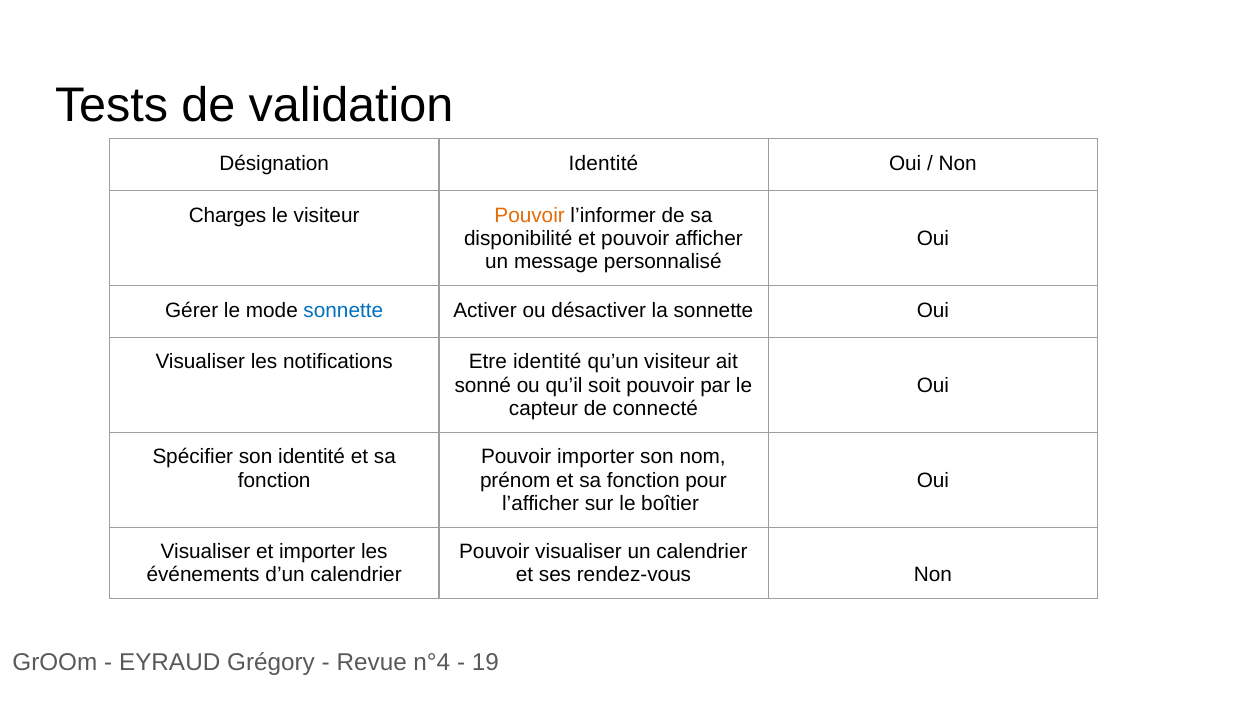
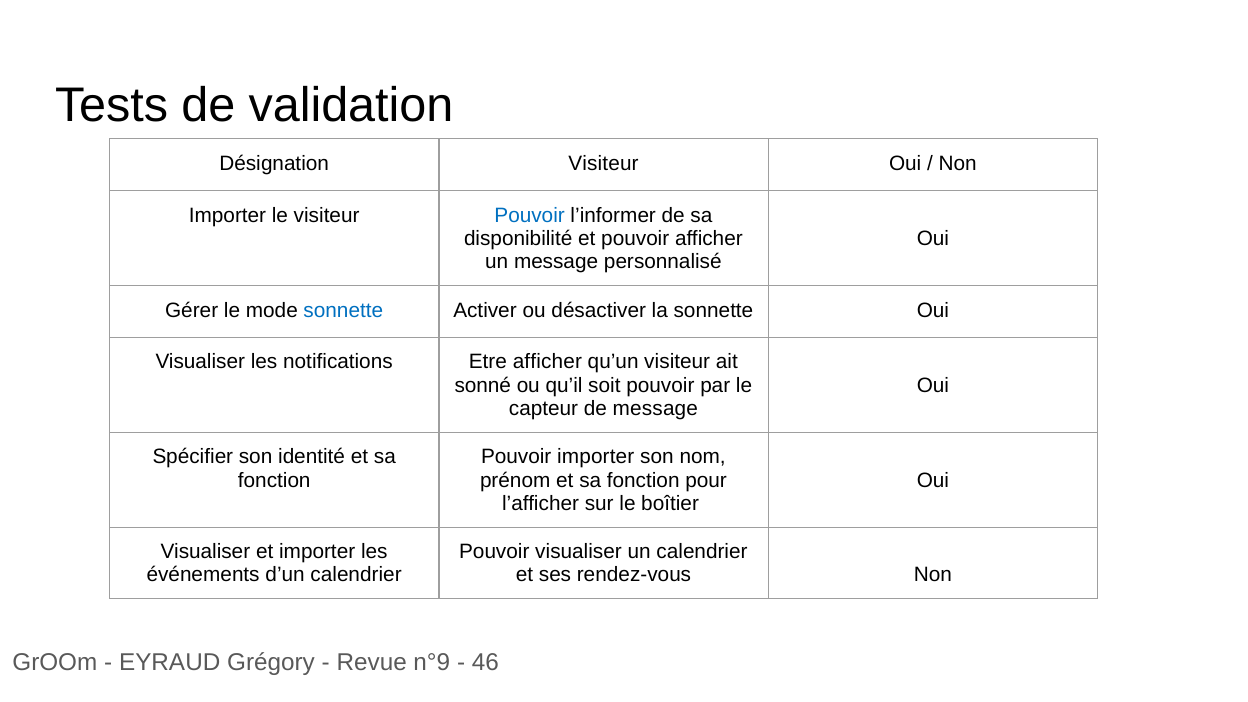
Désignation Identité: Identité -> Visiteur (604, 163)
Charges: Charges -> Importer (228, 215)
Pouvoir colour: orange -> blue (530, 215)
Etre identité: identité -> afficher (547, 362)
de connecté: connecté -> message (655, 409)
n°4: n°4 -> n°9 (432, 662)
19: 19 -> 46 (485, 662)
